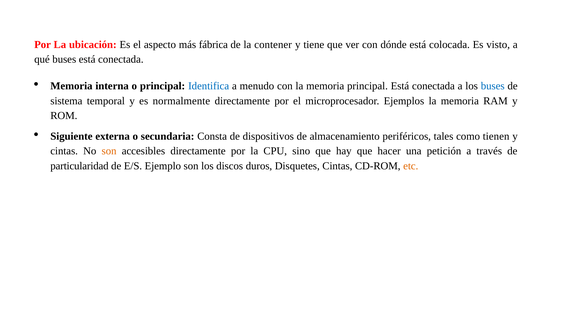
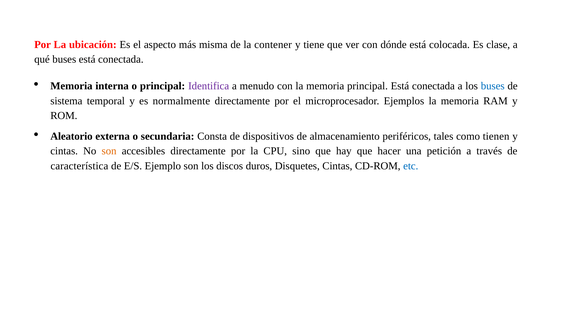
fábrica: fábrica -> misma (213, 45)
visto: visto -> clase (498, 45)
Identifica colour: blue -> purple (209, 86)
Siguiente: Siguiente -> Aleatorio (71, 136)
particularidad: particularidad -> característica (79, 166)
etc colour: orange -> blue (411, 166)
